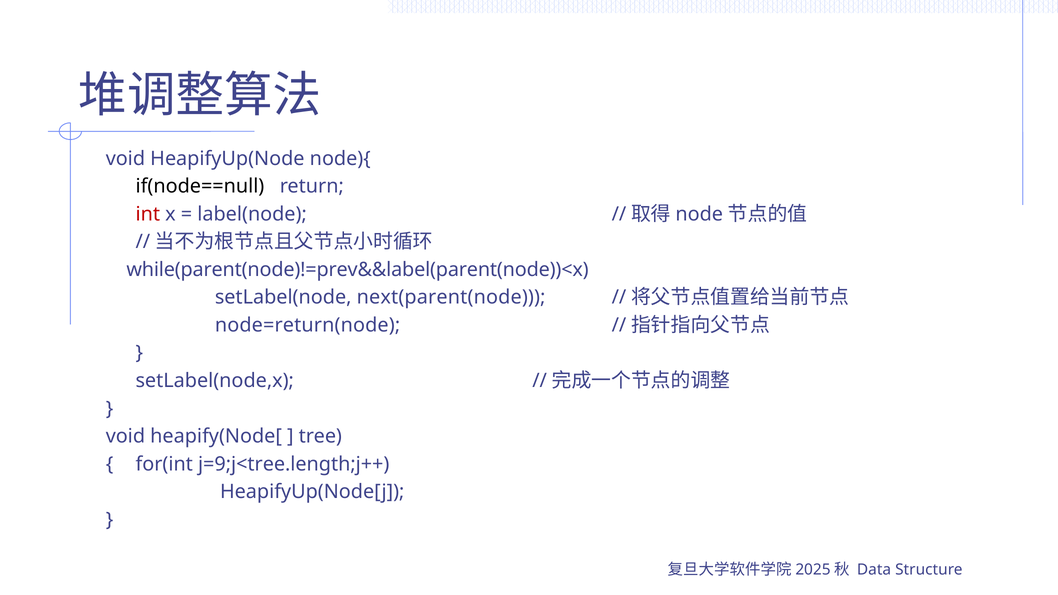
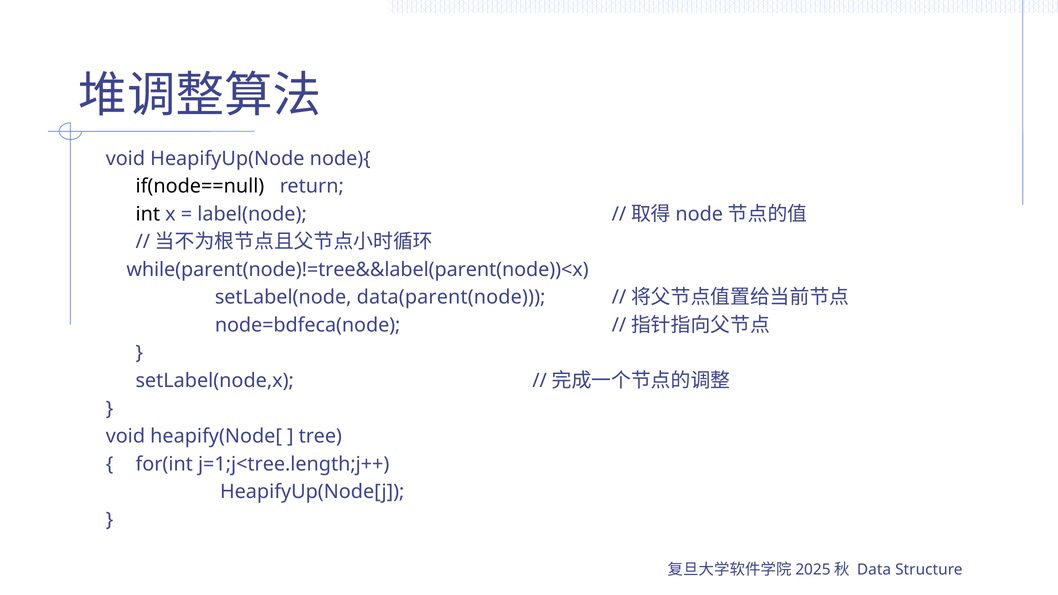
int colour: red -> black (148, 214)
while(parent(node)!=prev&&label(parent(node))<x: while(parent(node)!=prev&&label(parent(node))<x -> while(parent(node)!=tree&&label(parent(node))<x (358, 270)
next(parent(node: next(parent(node -> data(parent(node (451, 297)
node=return(node: node=return(node -> node=bdfeca(node (308, 325)
j=9;j<tree.length;j++: j=9;j<tree.length;j++ -> j=1;j<tree.length;j++ (294, 464)
